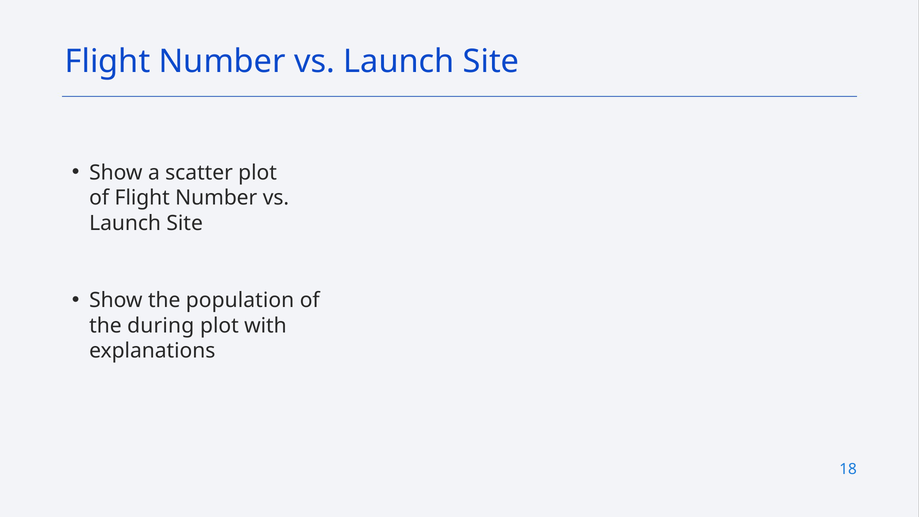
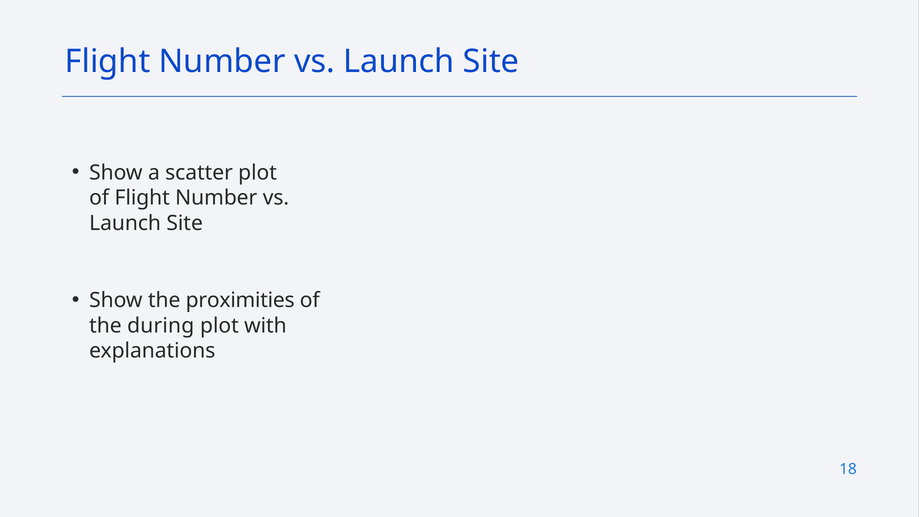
population: population -> proximities (240, 300)
